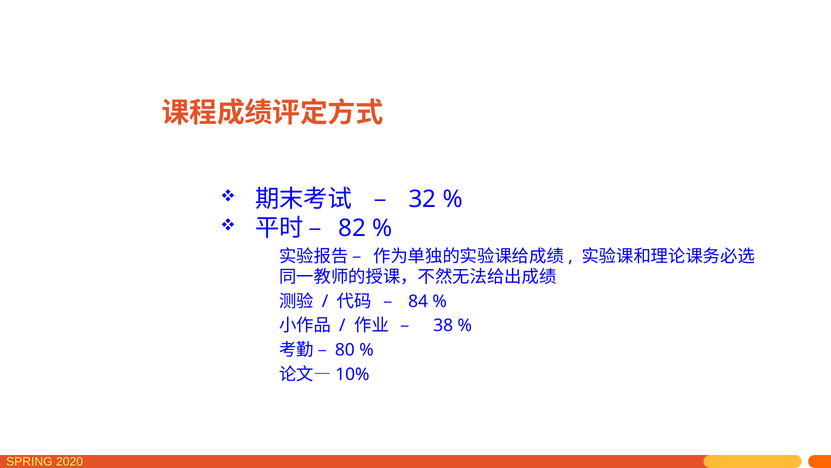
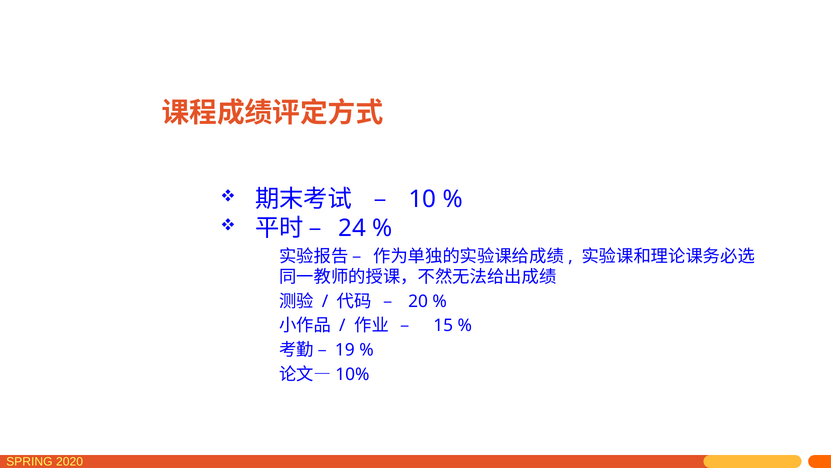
32: 32 -> 10 (422, 199)
82: 82 -> 24 (352, 228)
84: 84 -> 20 (418, 301)
38: 38 -> 15 (443, 325)
80: 80 -> 19 (345, 350)
